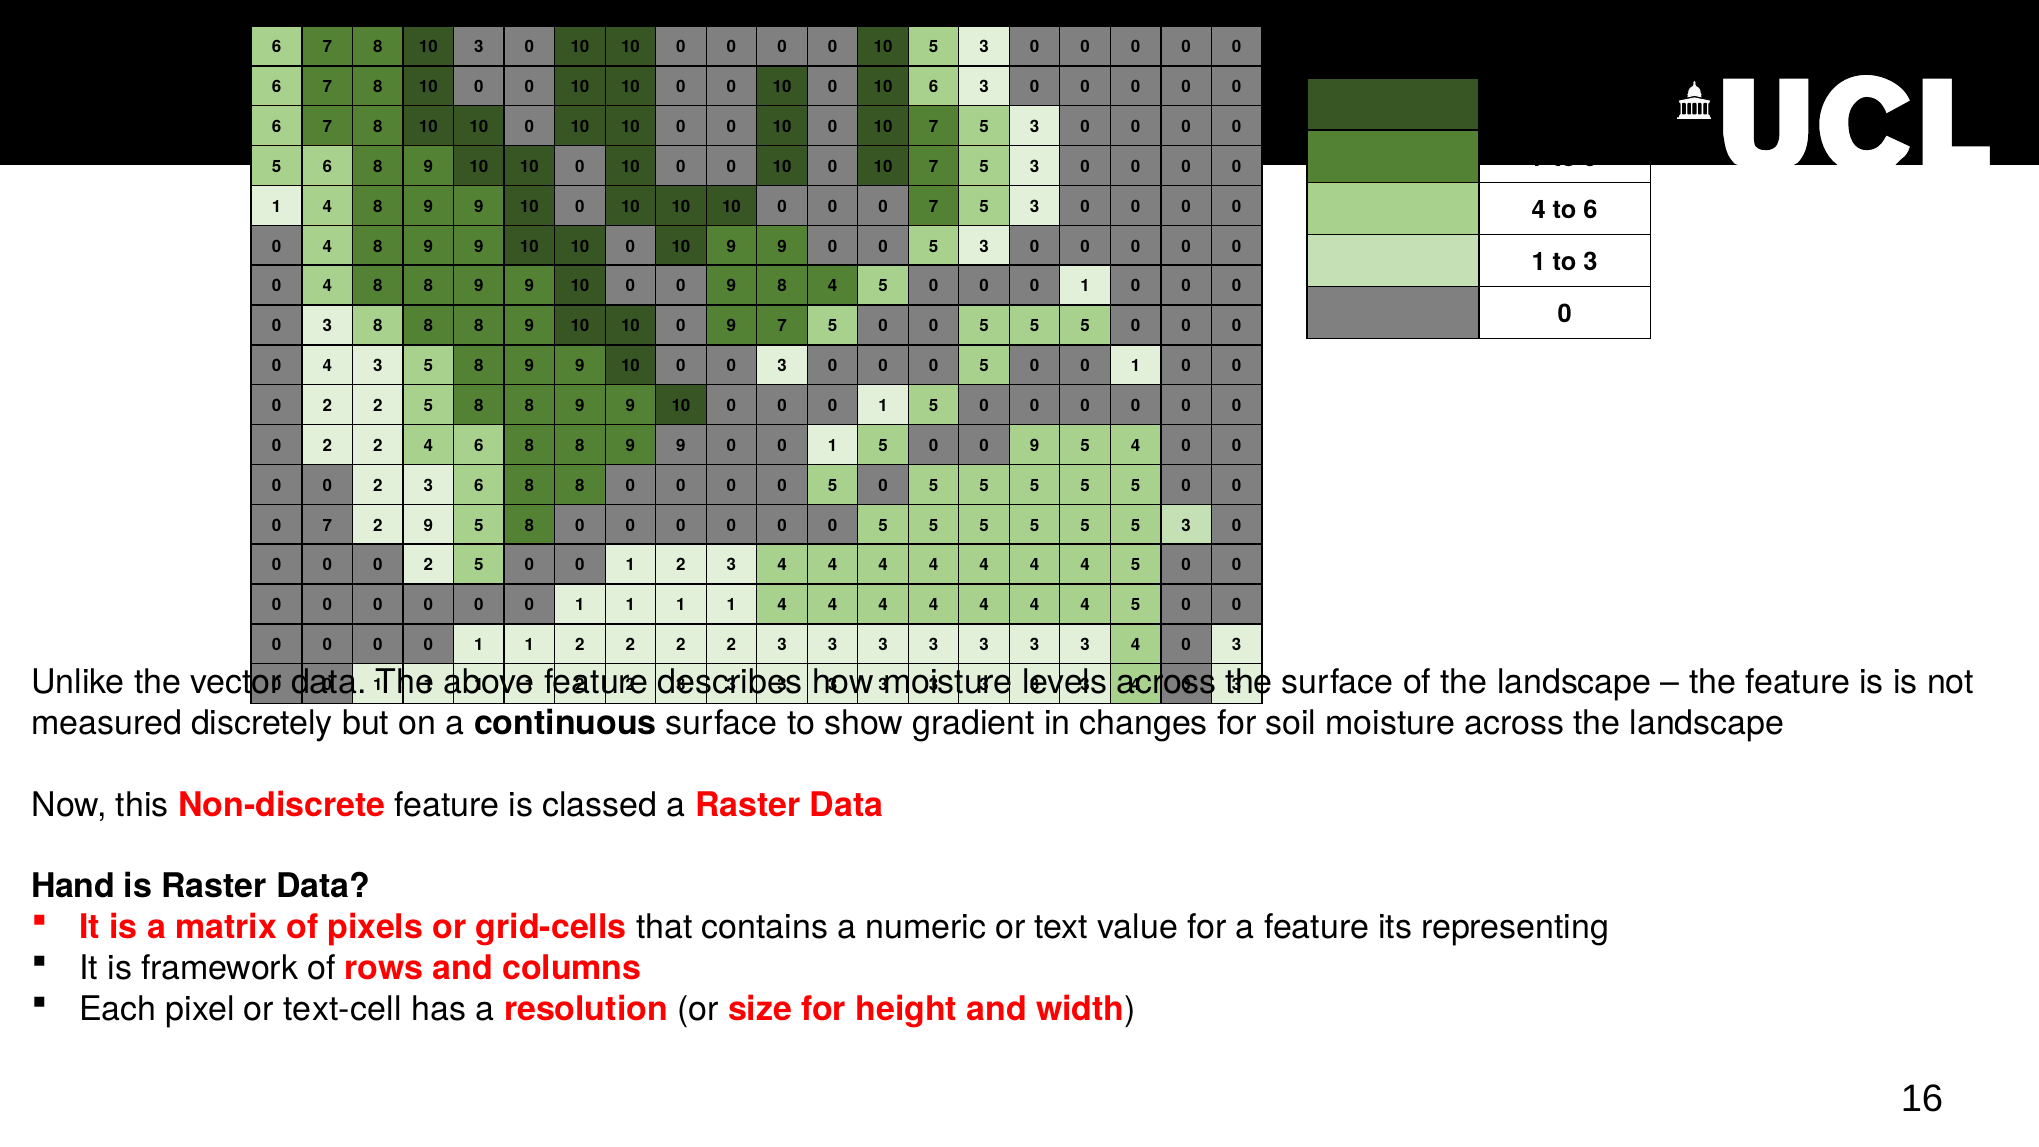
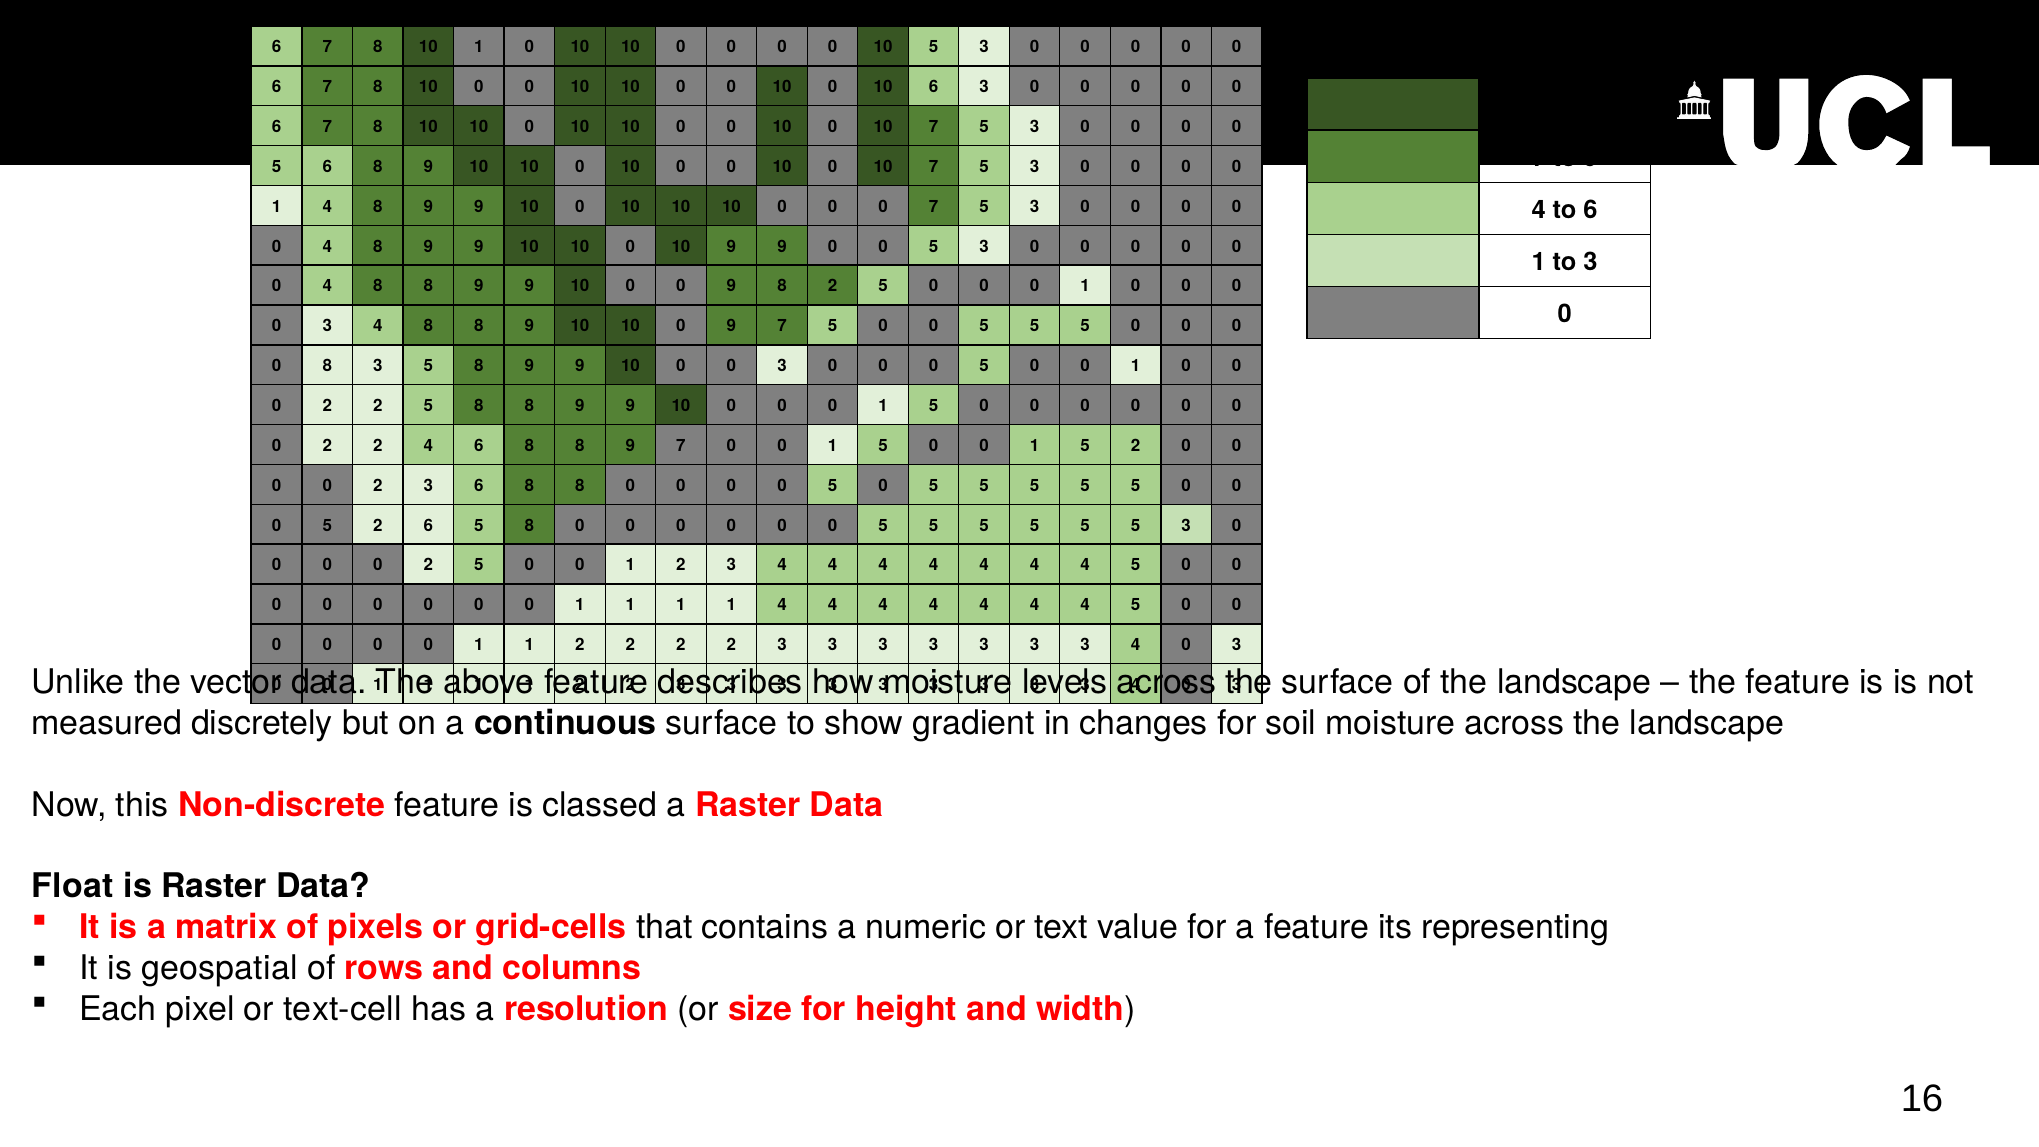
10 3: 3 -> 1 (479, 47)
8 4: 4 -> 2 (832, 286)
0 3 8: 8 -> 4 (378, 326)
4: 4 -> 8 (327, 366)
9: 9 -> 7 (681, 446)
9: 9 -> 1 (1035, 446)
4: 4 -> 2 (1136, 446)
7: 7 -> 5 (327, 525)
2 9: 9 -> 6 (428, 525)
Hand: Hand -> Float (73, 887)
framework: framework -> geospatial (219, 968)
